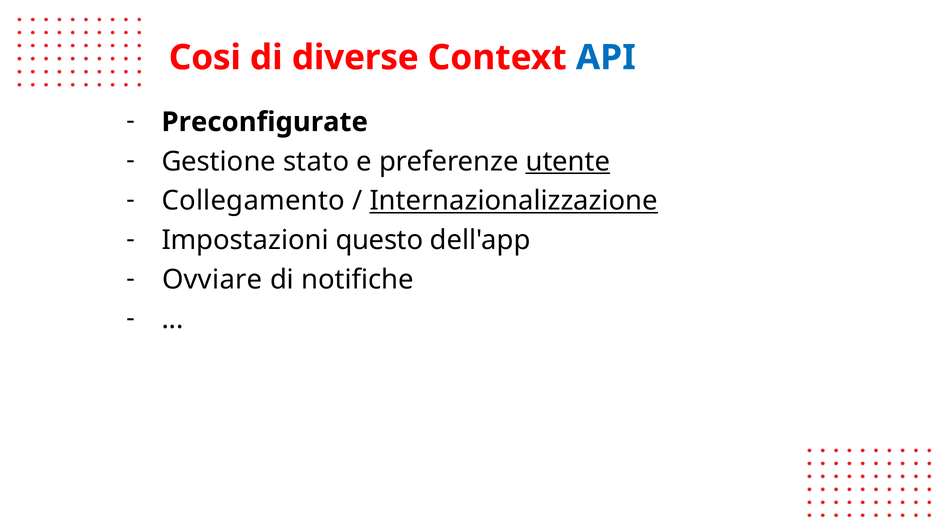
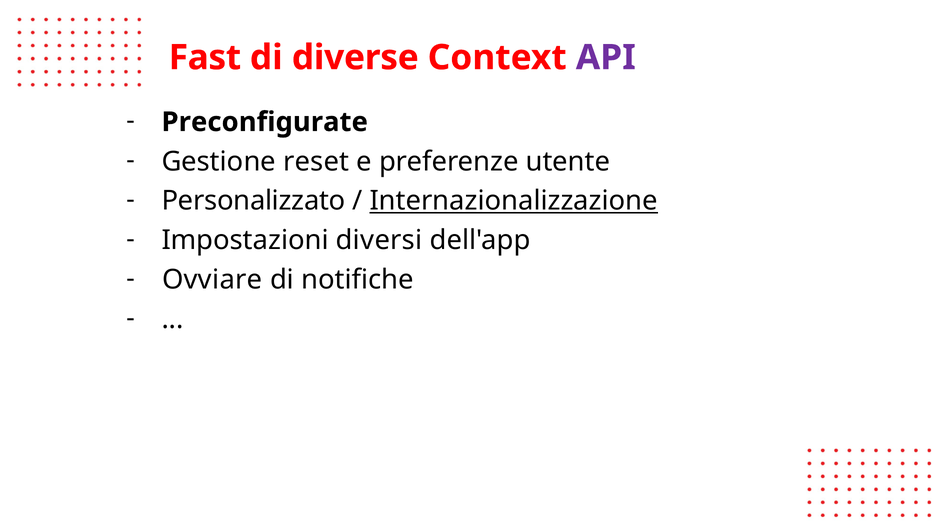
Cosi: Cosi -> Fast (205, 58)
API colour: blue -> purple (606, 58)
stato: stato -> reset (316, 162)
utente underline: present -> none (568, 162)
Collegamento: Collegamento -> Personalizzato (253, 201)
questo: questo -> diversi (379, 240)
